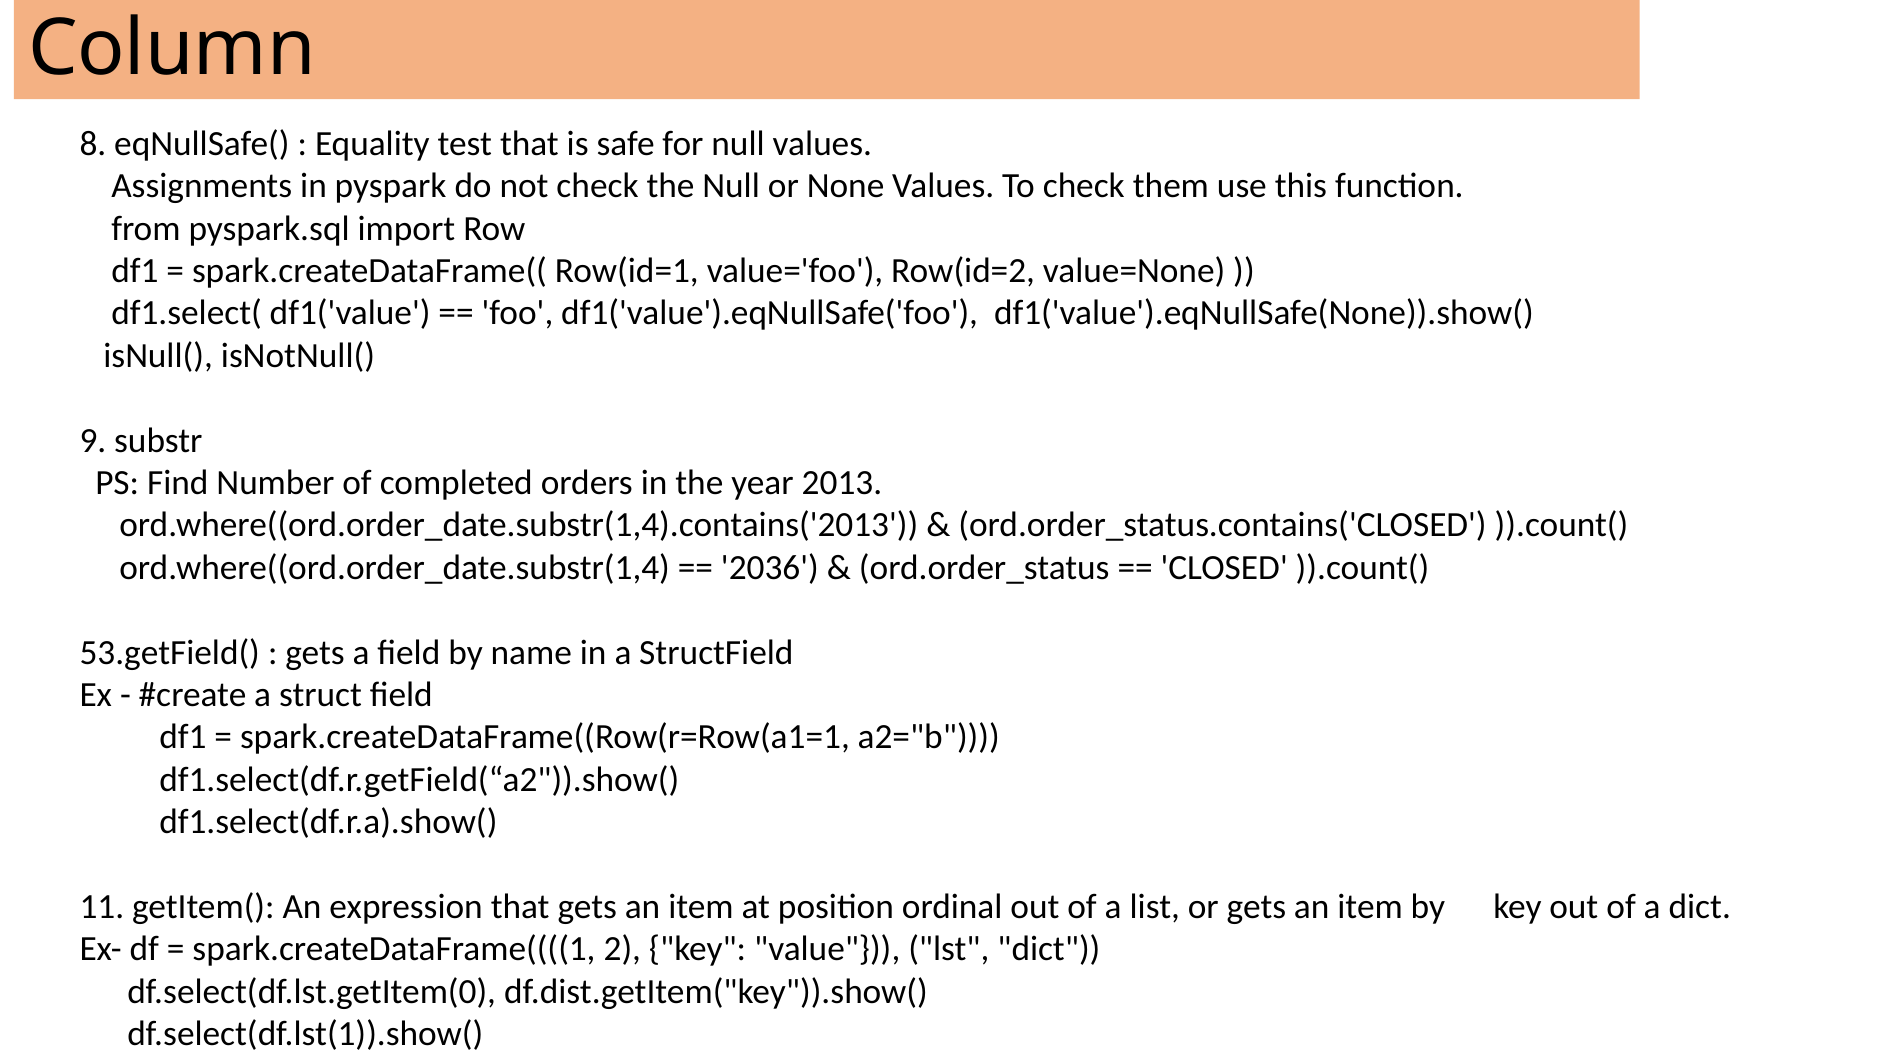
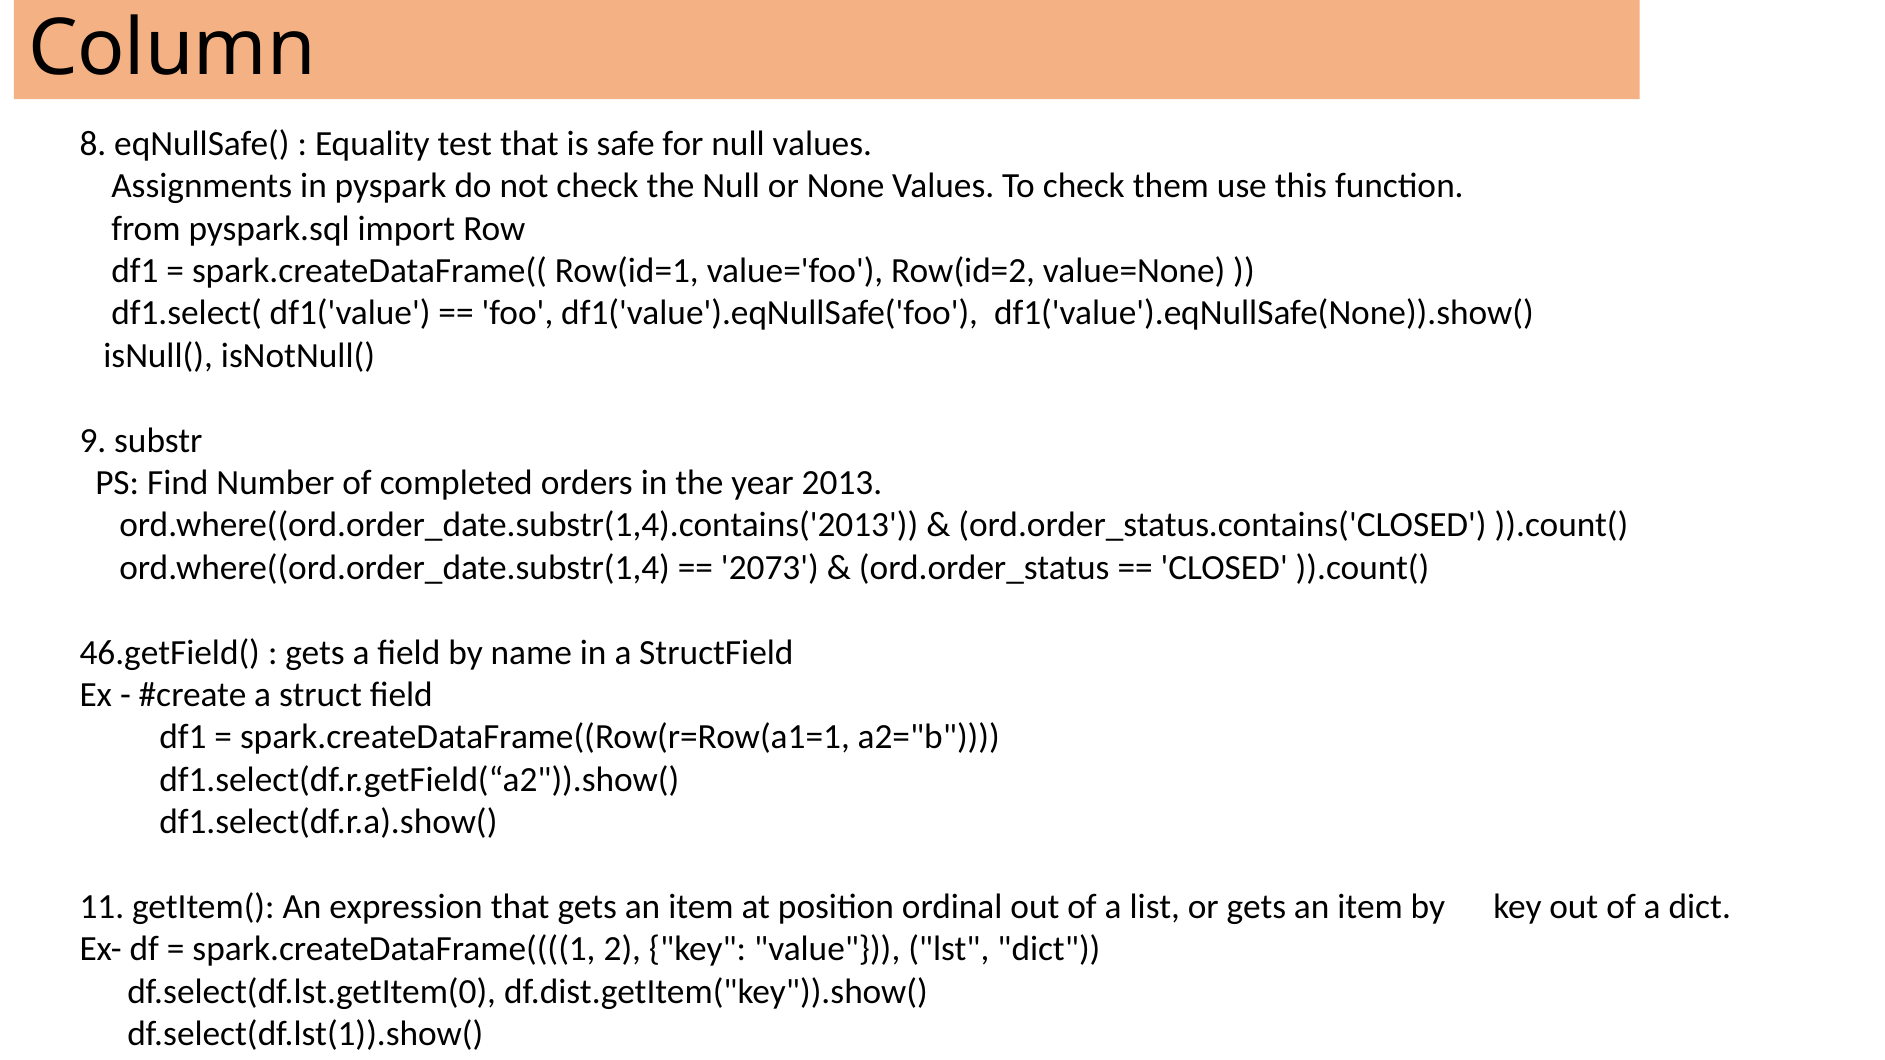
2036: 2036 -> 2073 (770, 568)
53.getField(: 53.getField( -> 46.getField( (170, 653)
